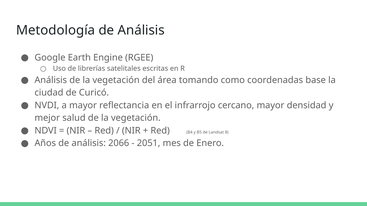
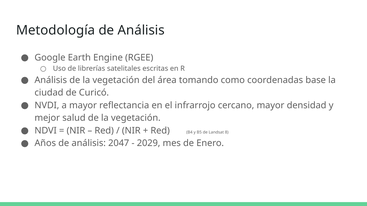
2066: 2066 -> 2047 (119, 144)
2051: 2051 -> 2029 (149, 144)
